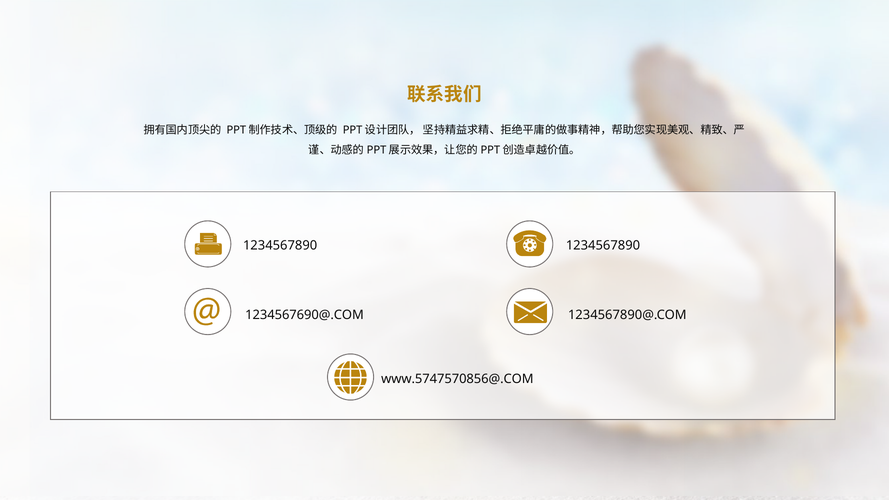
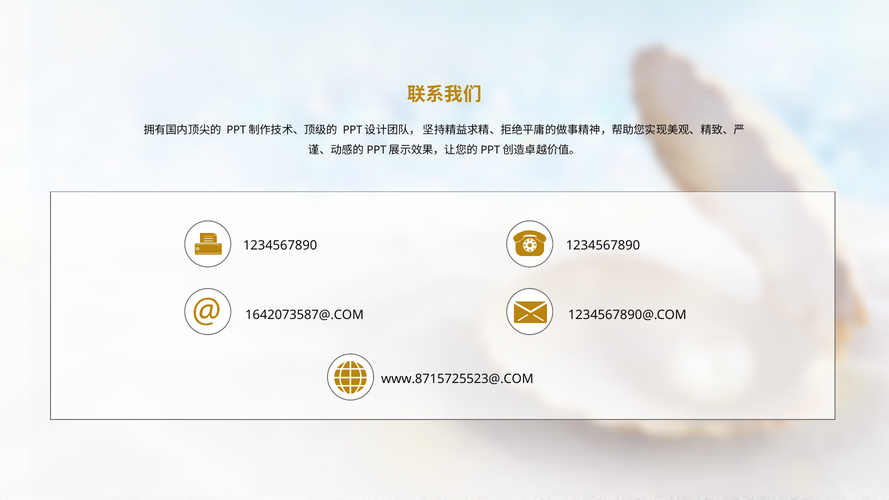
1234567690@.COM: 1234567690@.COM -> 1642073587@.COM (305, 315)
www.5747570856@.COM: www.5747570856@.COM -> www.8715725523@.COM (457, 379)
